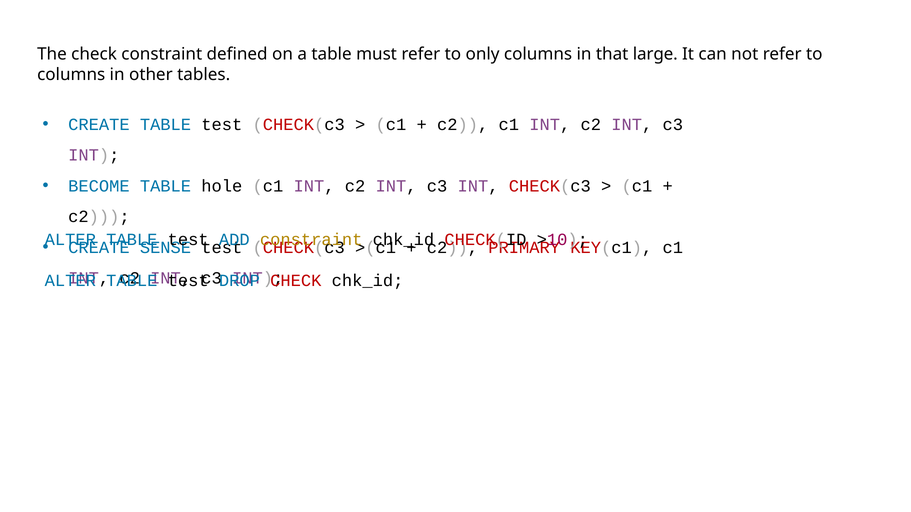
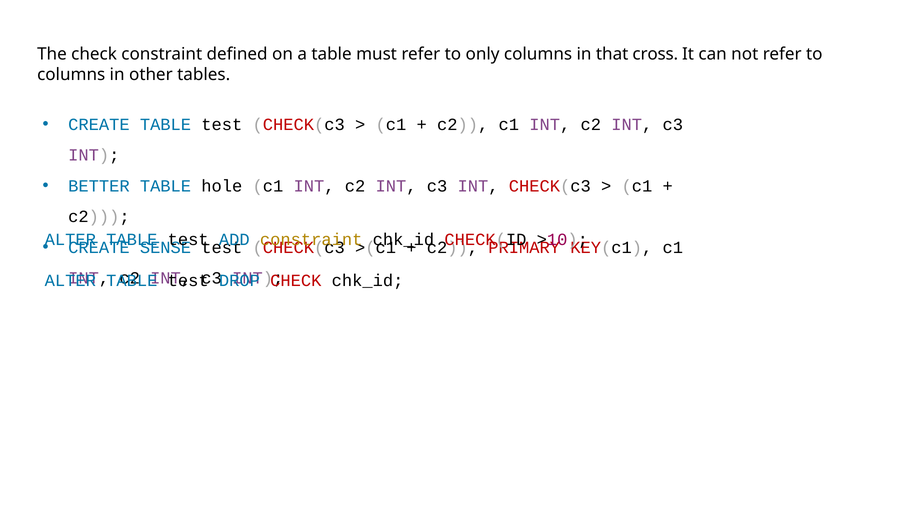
large: large -> cross (655, 54)
BECOME: BECOME -> BETTER (99, 186)
